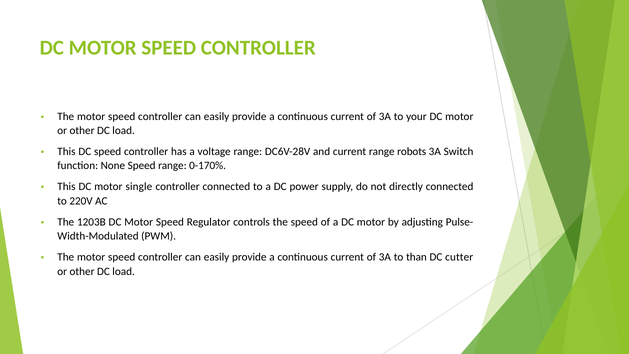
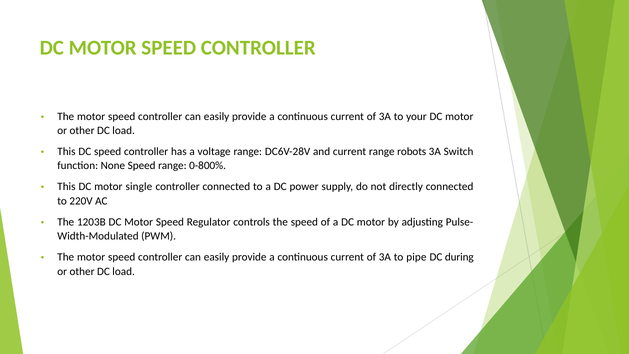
0-170%: 0-170% -> 0-800% (208, 166)
than: than -> pipe (416, 257)
cutter: cutter -> during (459, 257)
